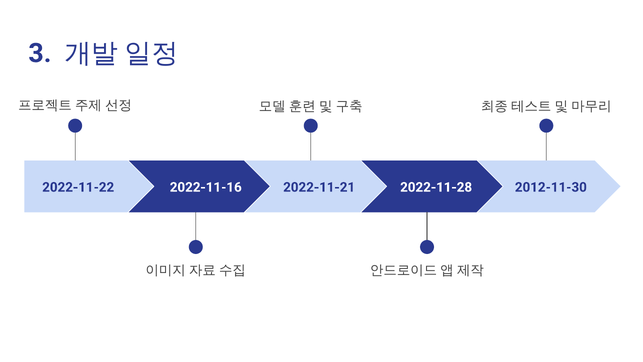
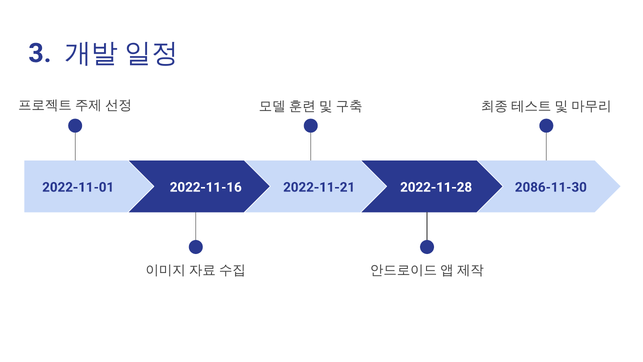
2022-11-22: 2022-11-22 -> 2022-11-01 (78, 187)
2012-11-30: 2012-11-30 -> 2086-11-30 (551, 187)
